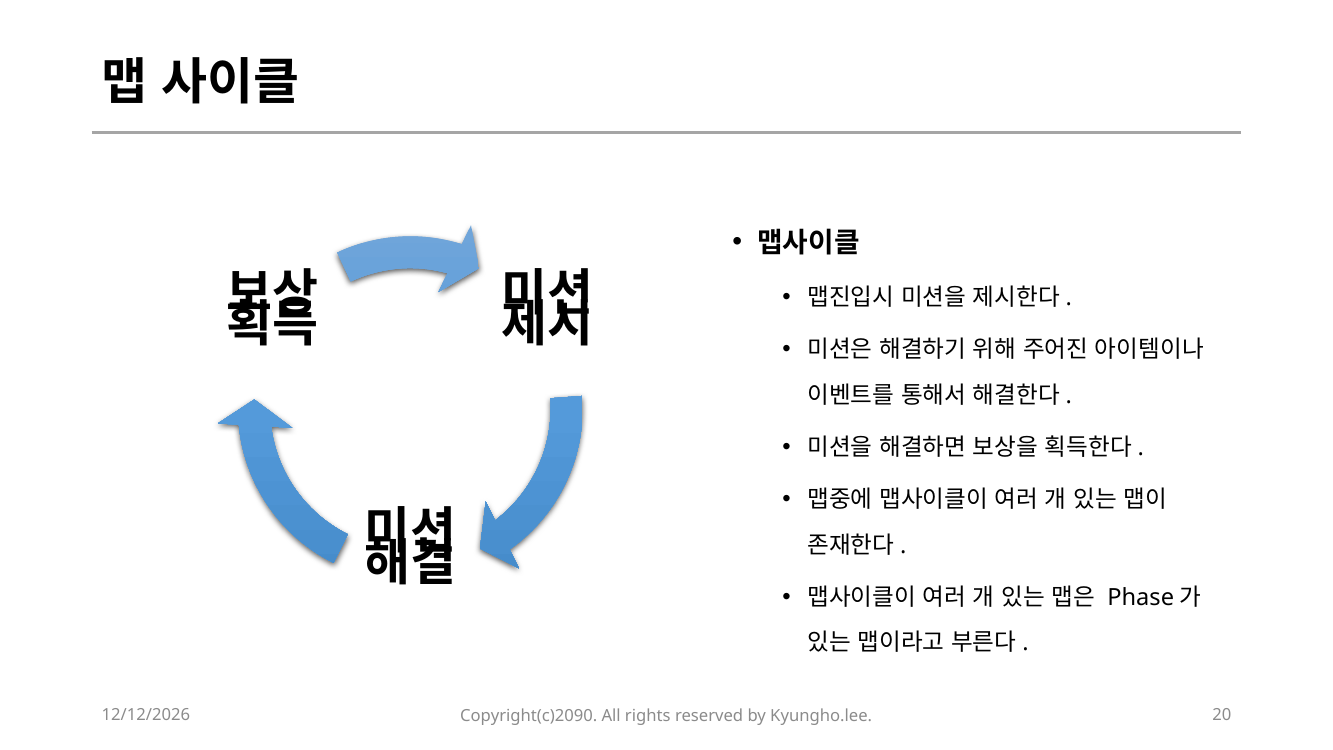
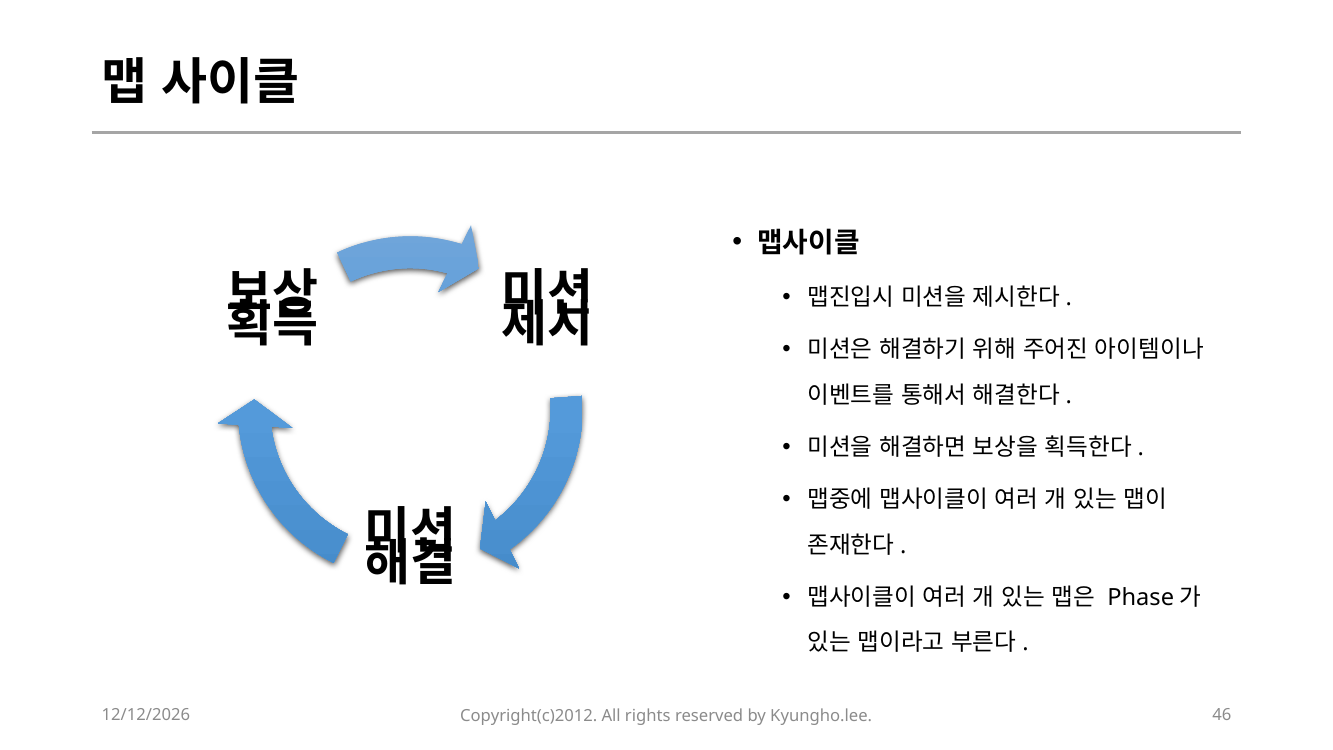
20: 20 -> 46 (1222, 715)
Copyright(c)2090: Copyright(c)2090 -> Copyright(c)2012 (529, 716)
